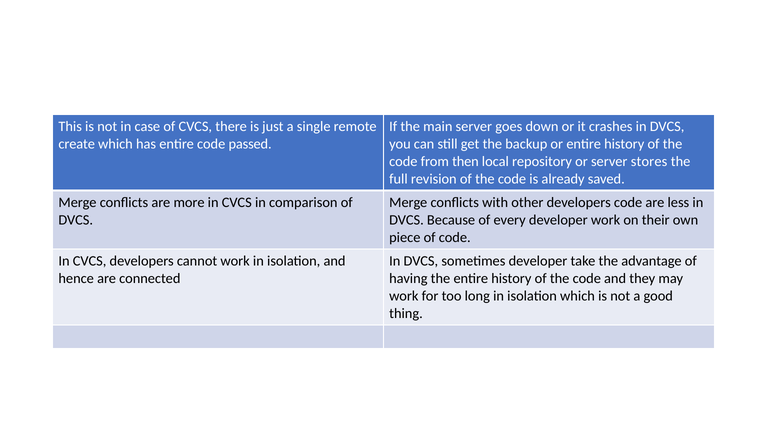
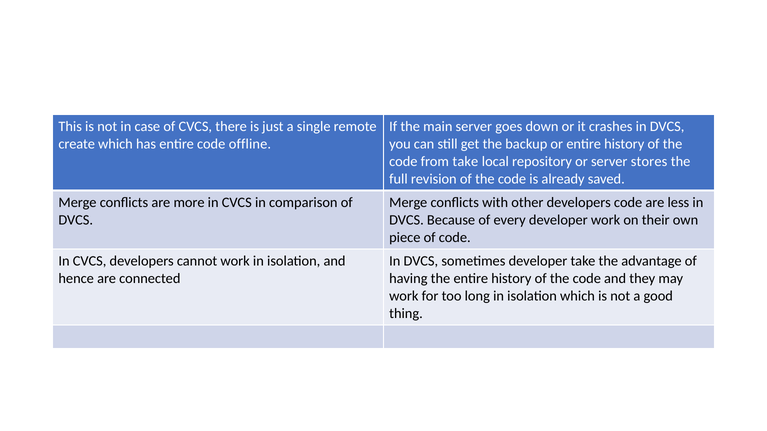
passed: passed -> offline (250, 144)
from then: then -> take (465, 162)
